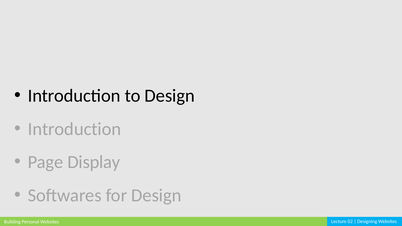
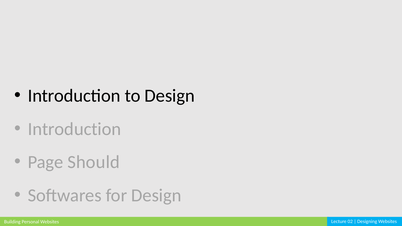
Display: Display -> Should (94, 162)
